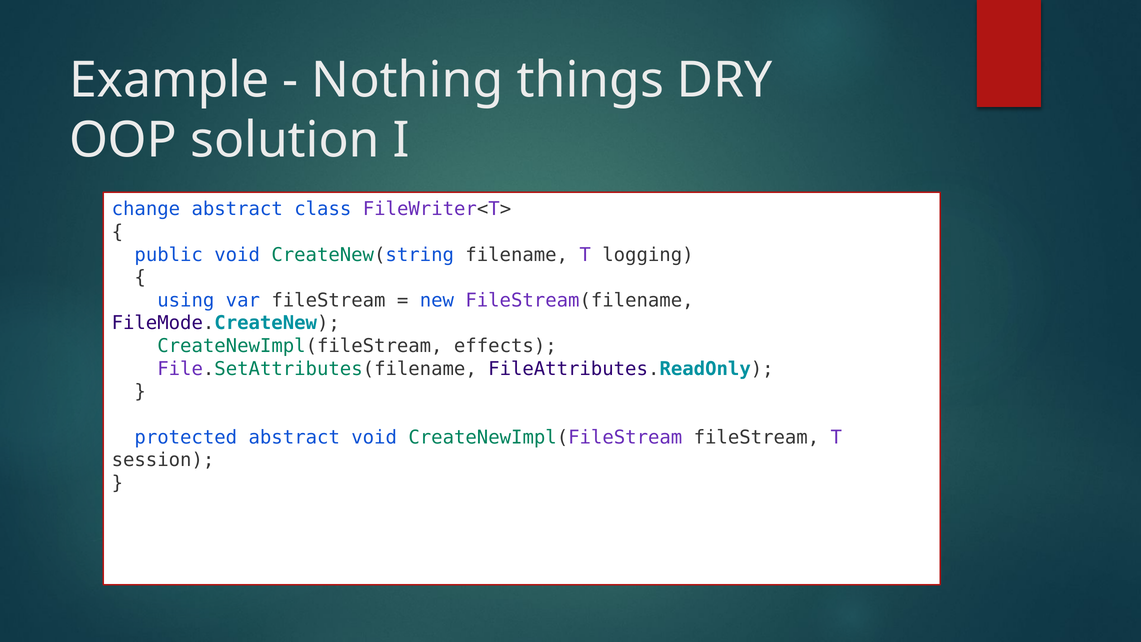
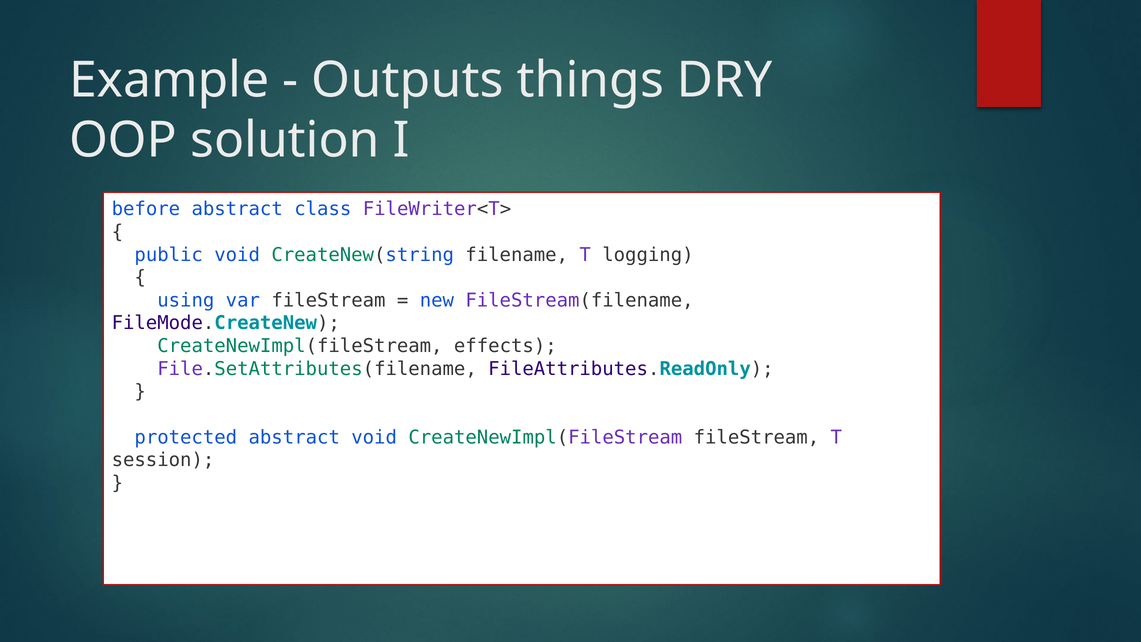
Nothing: Nothing -> Outputs (408, 80)
change: change -> before (146, 209)
